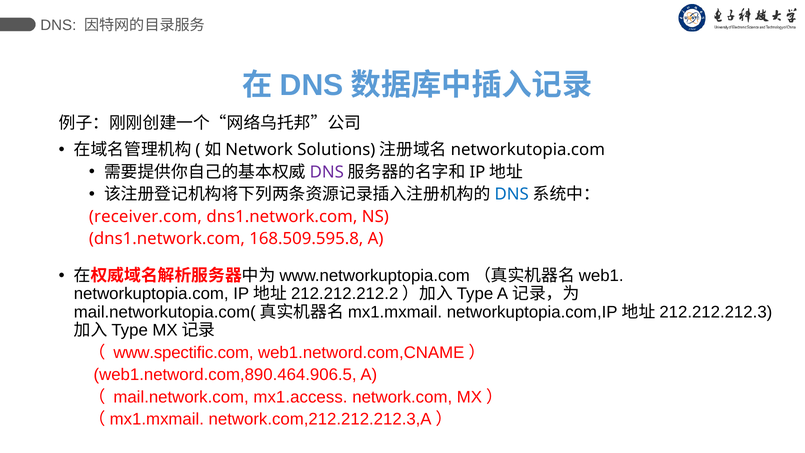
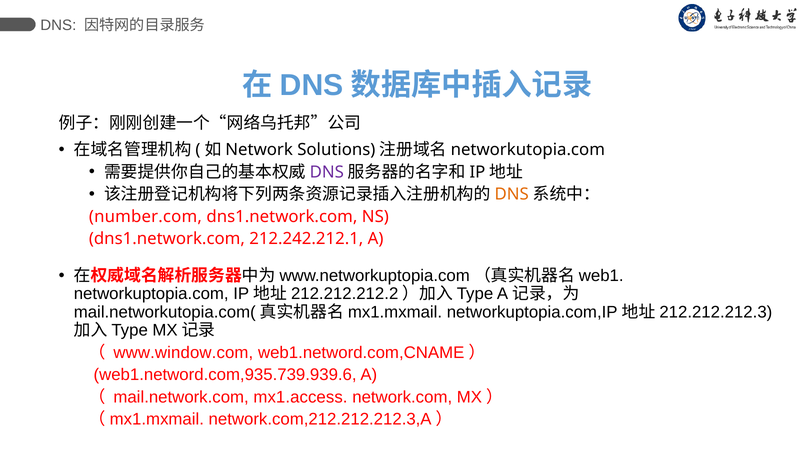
DNS colour: blue -> orange (512, 194)
receiver.com: receiver.com -> number.com (145, 217)
168.509.595.8: 168.509.595.8 -> 212.242.212.1 (306, 239)
www.spectific.com: www.spectific.com -> www.window.com (183, 352)
web1.netword.com,890.464.906.5: web1.netword.com,890.464.906.5 -> web1.netword.com,935.739.939.6 (225, 375)
